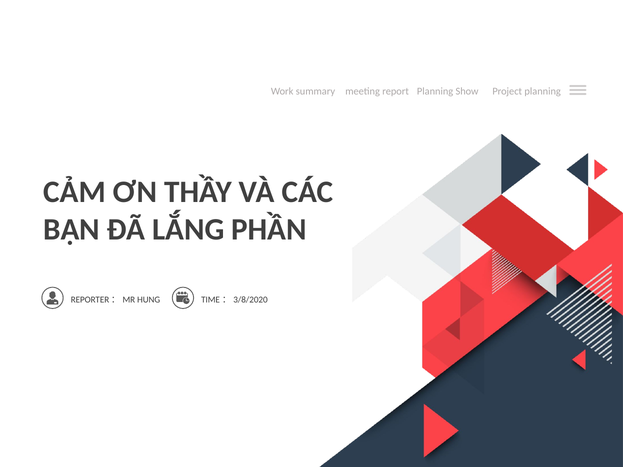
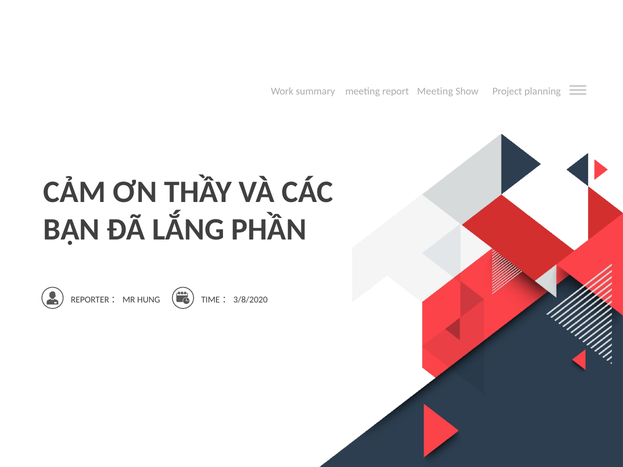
report Planning: Planning -> Meeting (435, 91)
